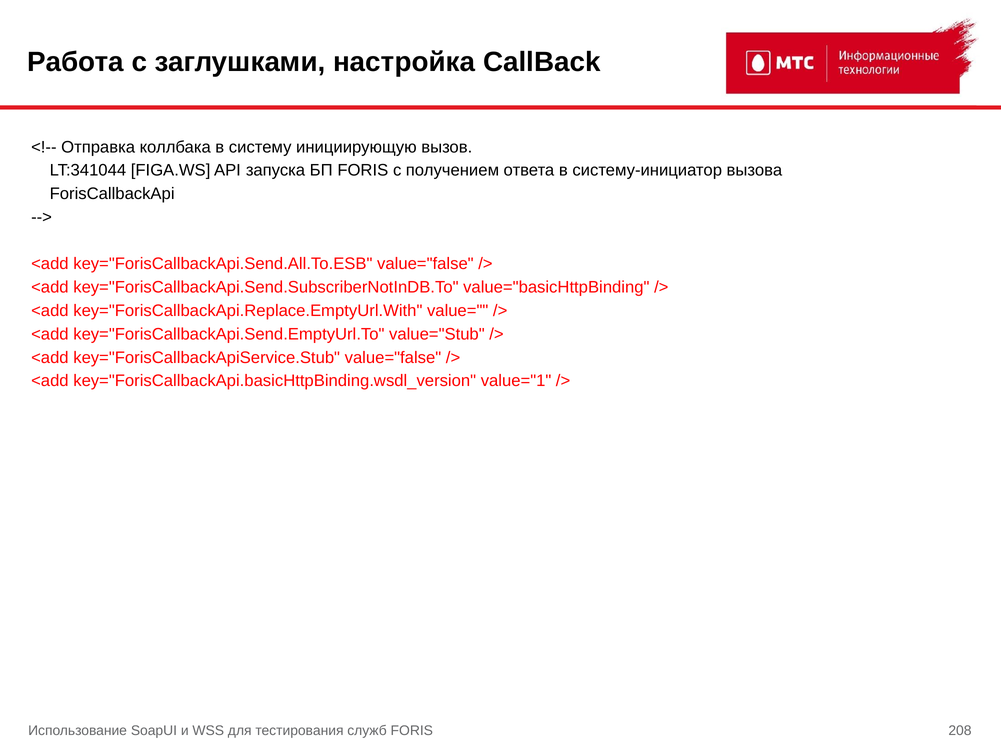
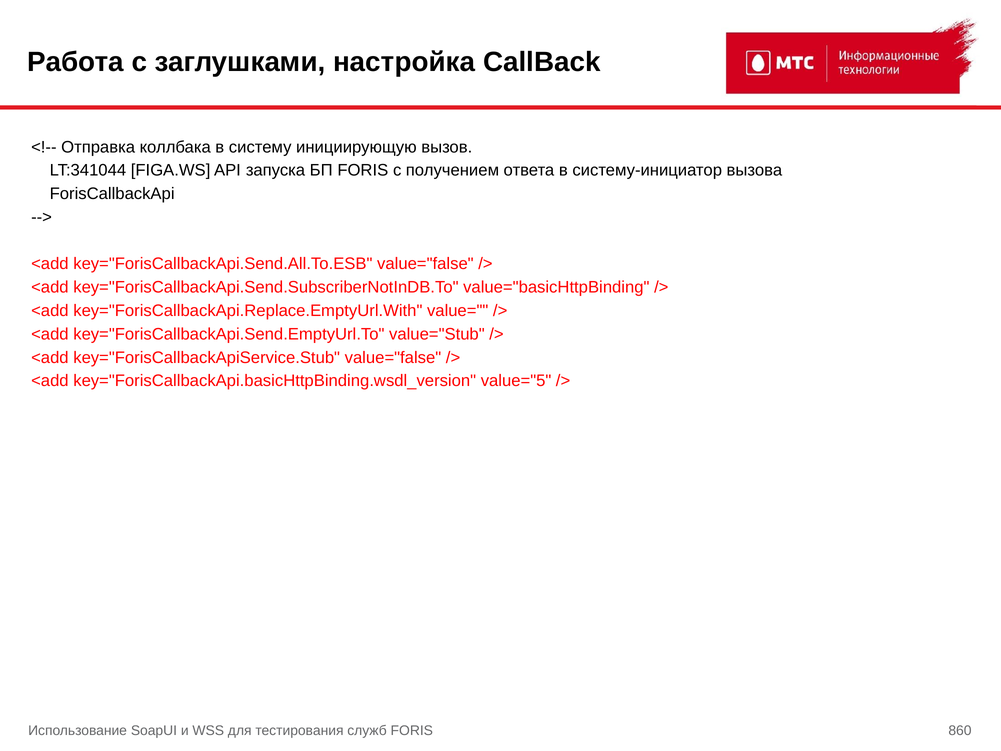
value="1: value="1 -> value="5 (516, 381)
208: 208 -> 860 (960, 730)
